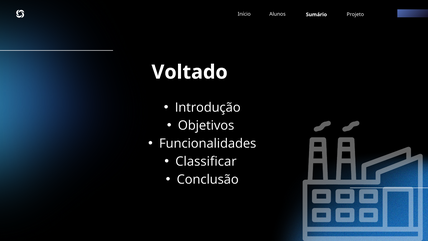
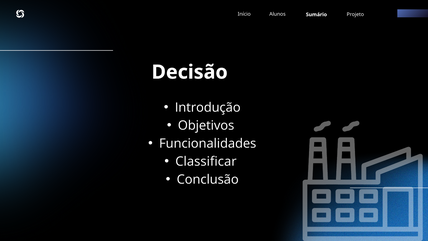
Voltado: Voltado -> Decisão (190, 72)
